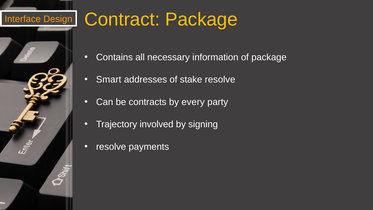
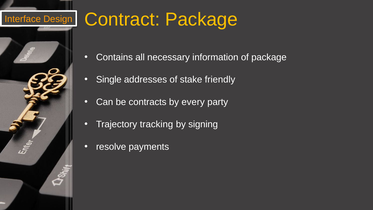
Smart: Smart -> Single (109, 80)
stake resolve: resolve -> friendly (220, 80)
involved: involved -> tracking (156, 124)
